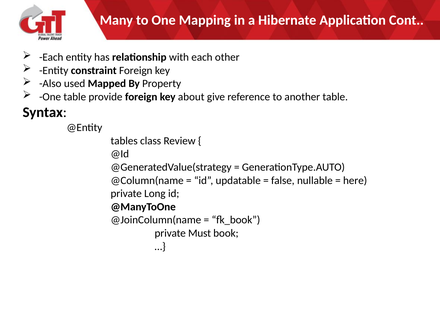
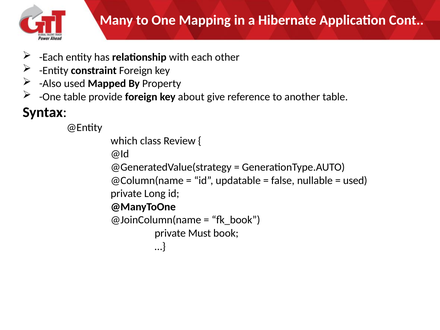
tables: tables -> which (124, 141)
here: here -> used (355, 180)
